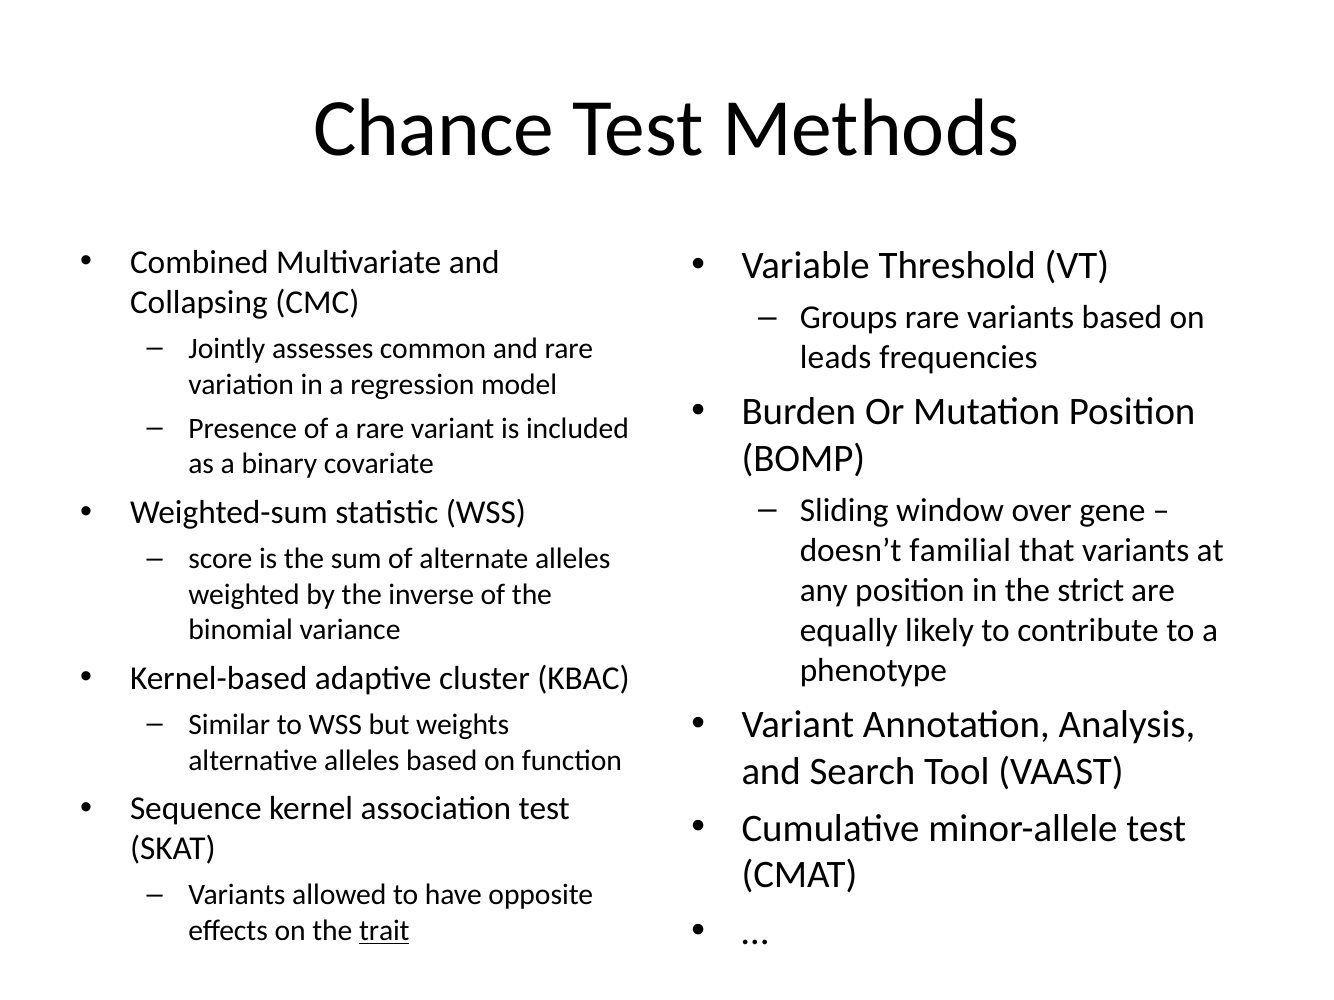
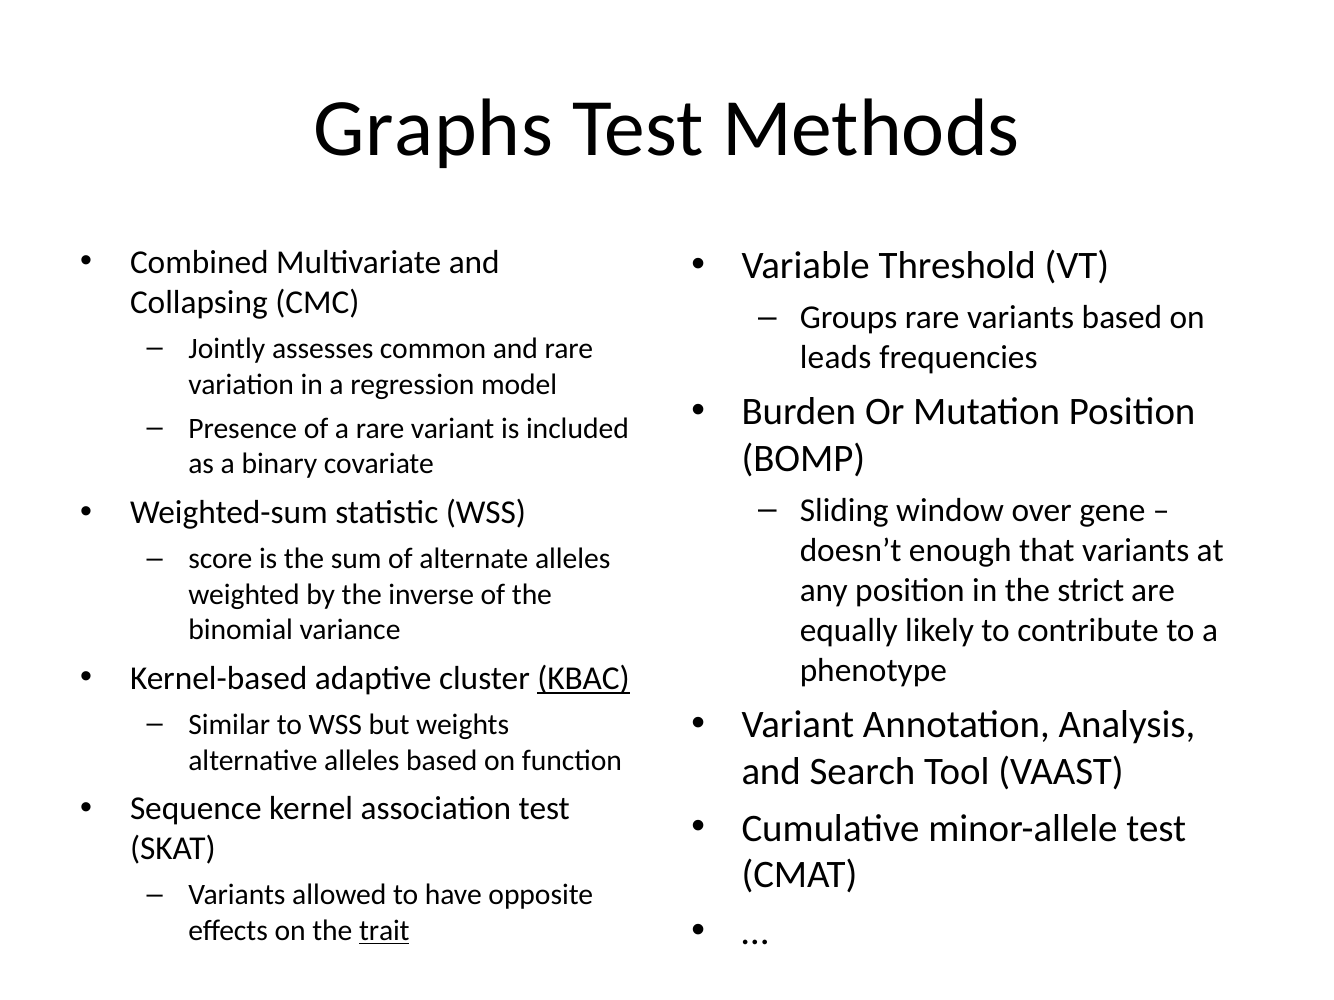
Chance: Chance -> Graphs (433, 129)
familial: familial -> enough (960, 551)
KBAC underline: none -> present (584, 679)
